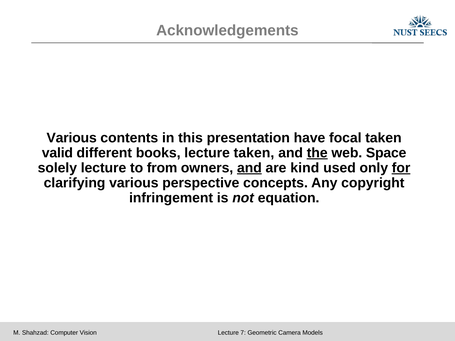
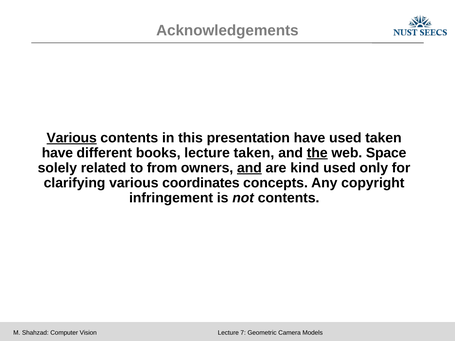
Various underline: none -> present (72, 138)
have focal: focal -> used (345, 138)
valid: valid -> have (57, 153)
solely lecture: lecture -> related (104, 168)
for underline: present -> none (401, 168)
perspective: perspective -> coordinates (201, 183)
not equation: equation -> contents (289, 198)
